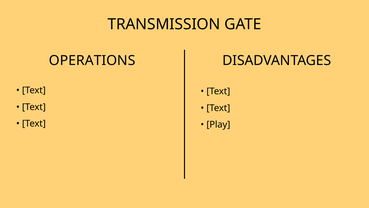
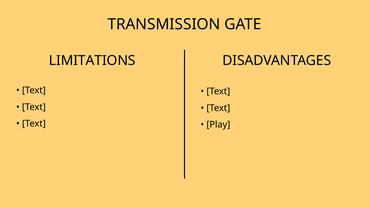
OPERATIONS: OPERATIONS -> LIMITATIONS (92, 60)
